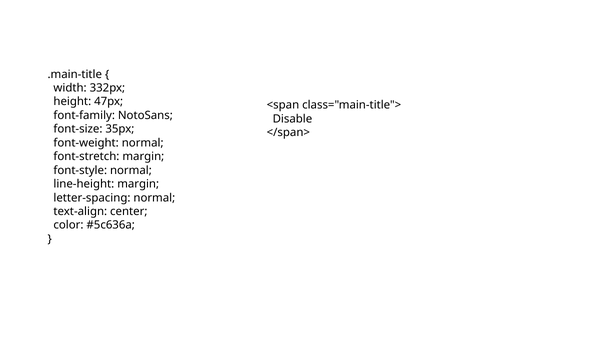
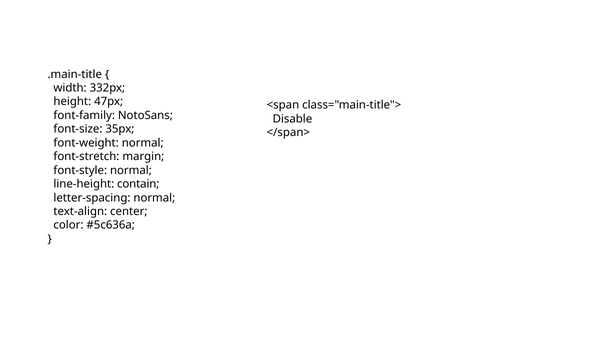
line-height margin: margin -> contain (138, 184)
